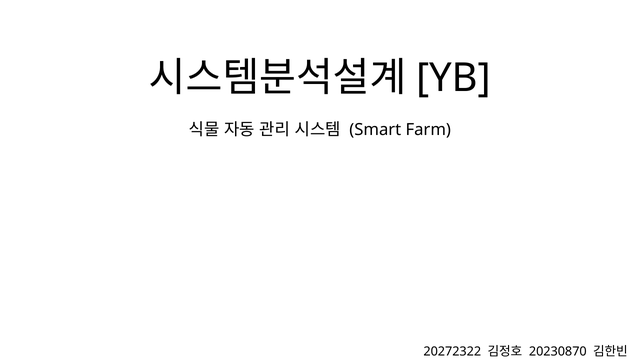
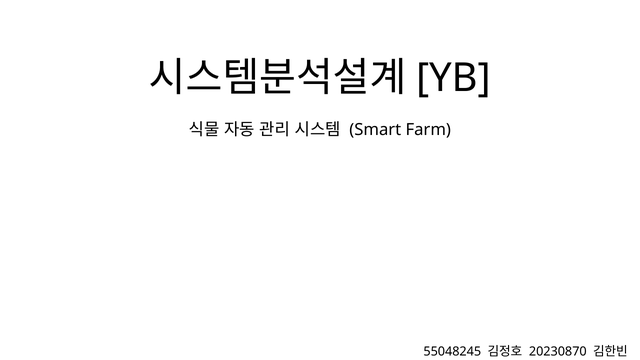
20272322: 20272322 -> 55048245 (452, 351)
